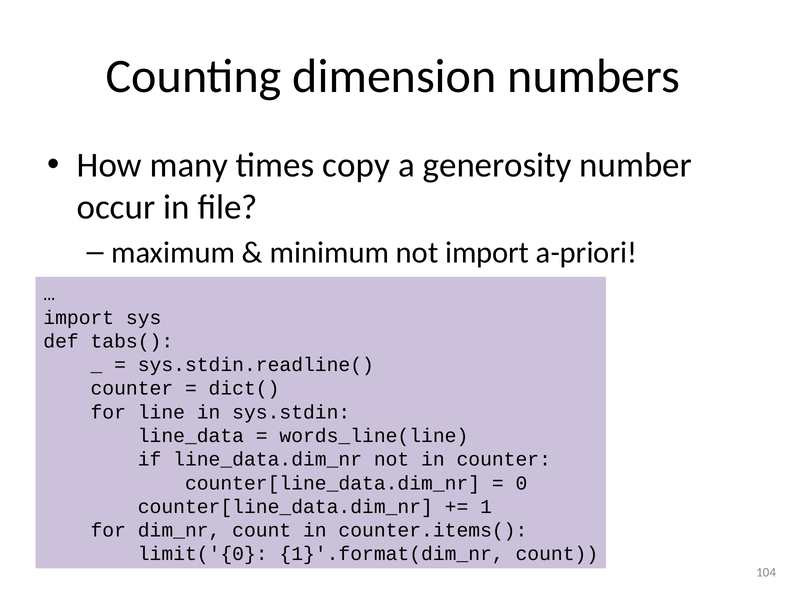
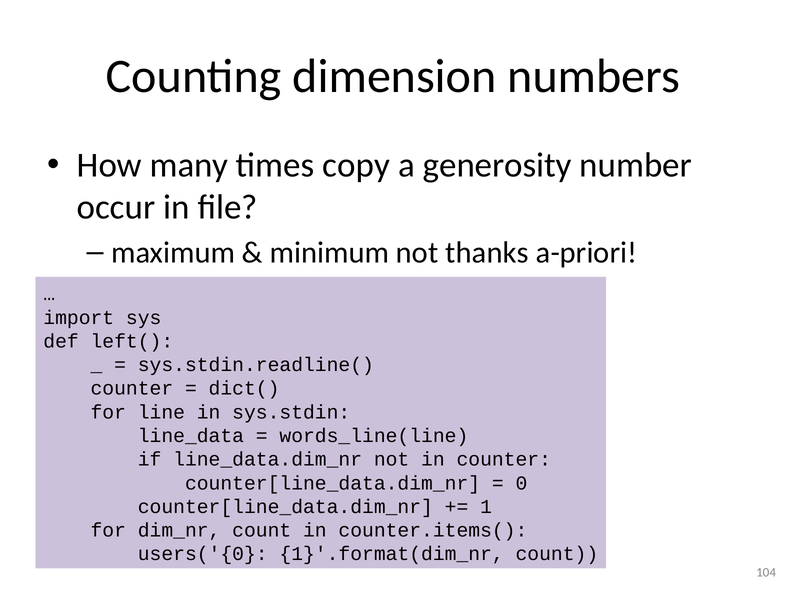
not import: import -> thanks (487, 252)
tabs(: tabs( -> left( (132, 341)
limit('{0: limit('{0 -> users('{0 (203, 553)
